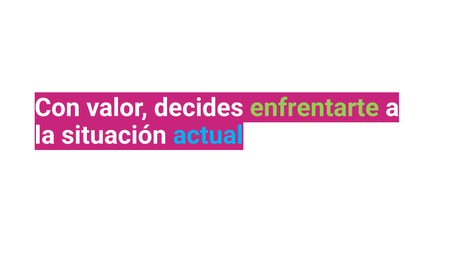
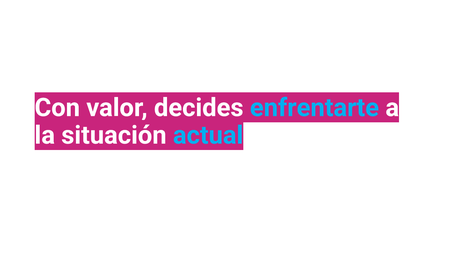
enfrentarte colour: light green -> light blue (314, 108)
